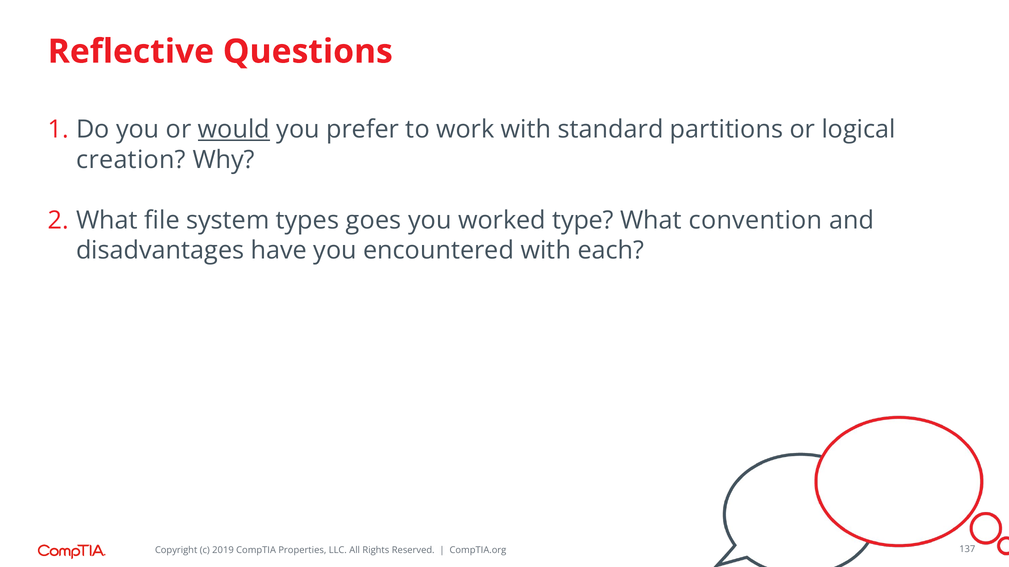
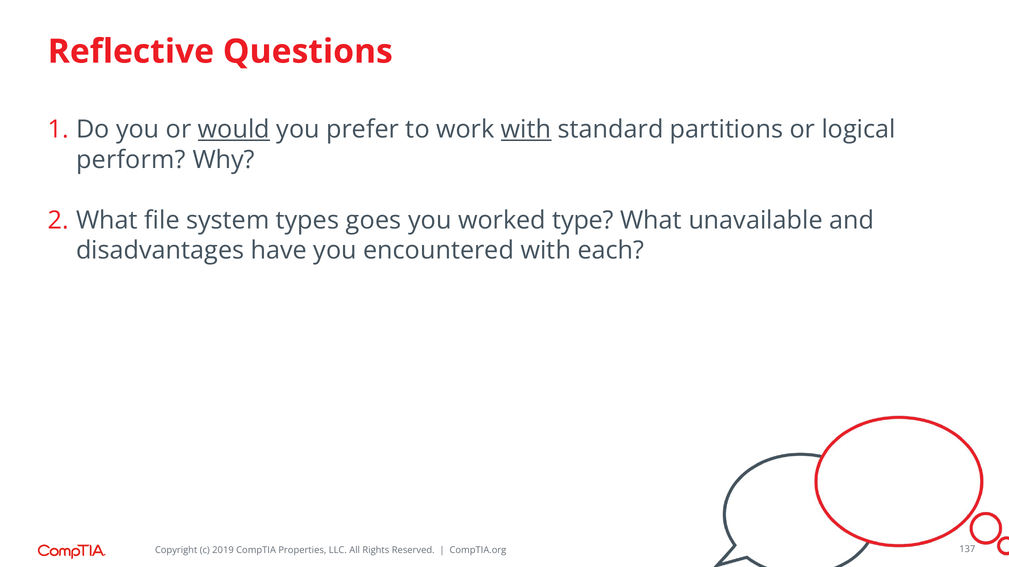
with underline: none -> present (526, 130)
creation: creation -> perform (131, 160)
convention: convention -> unavailable (756, 221)
